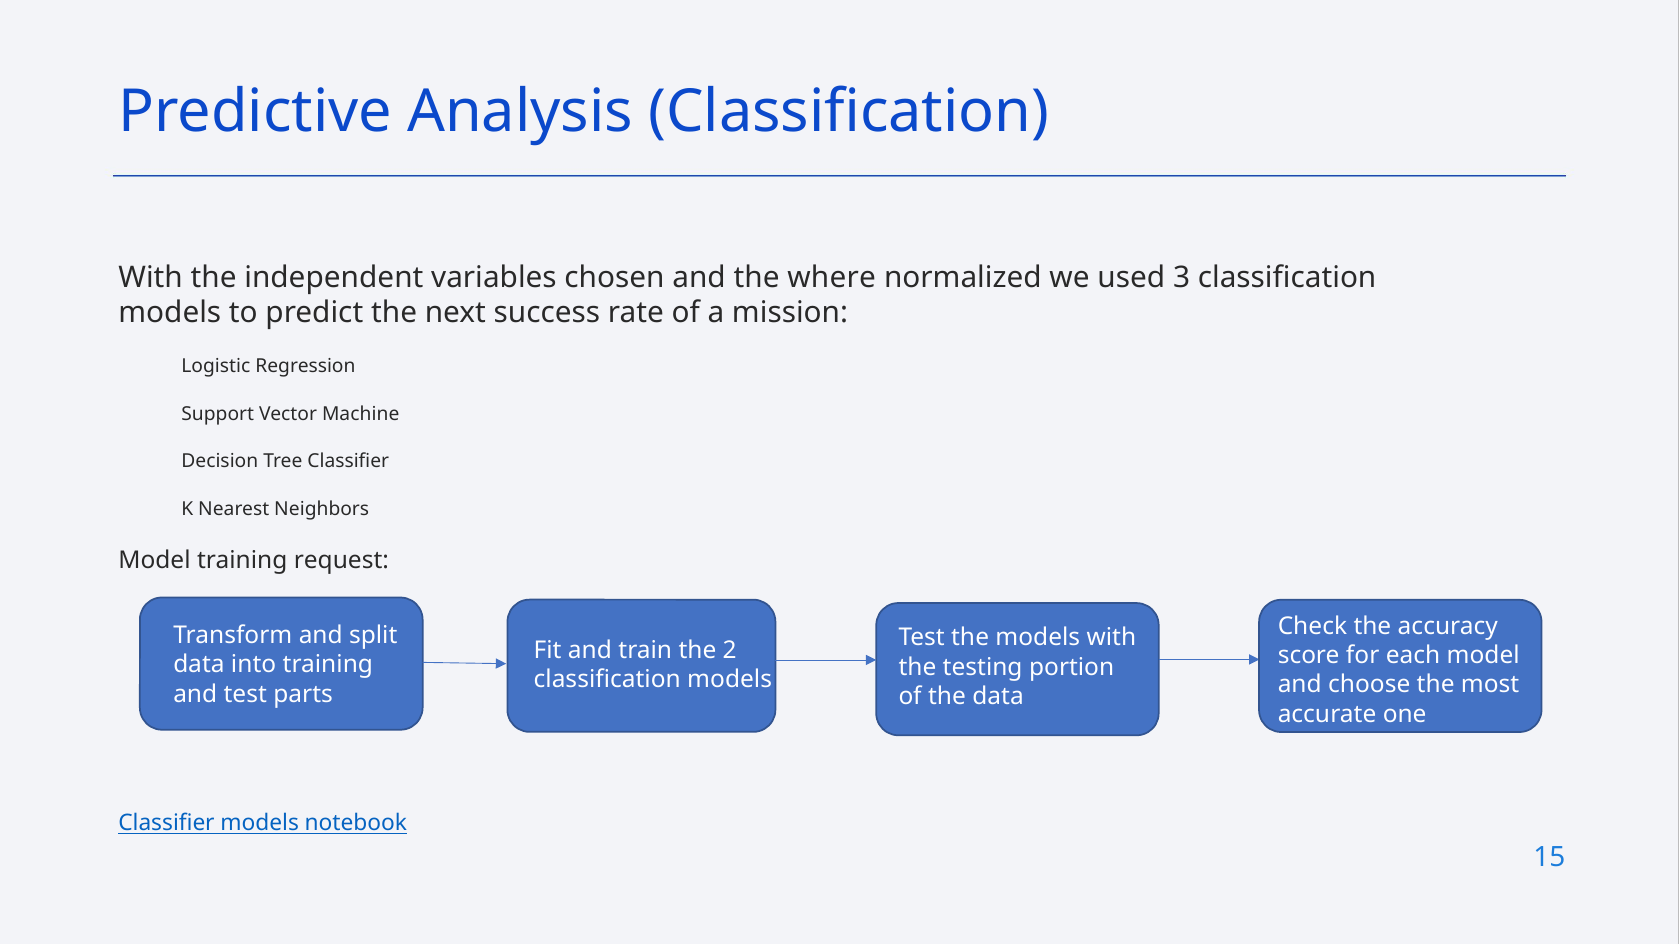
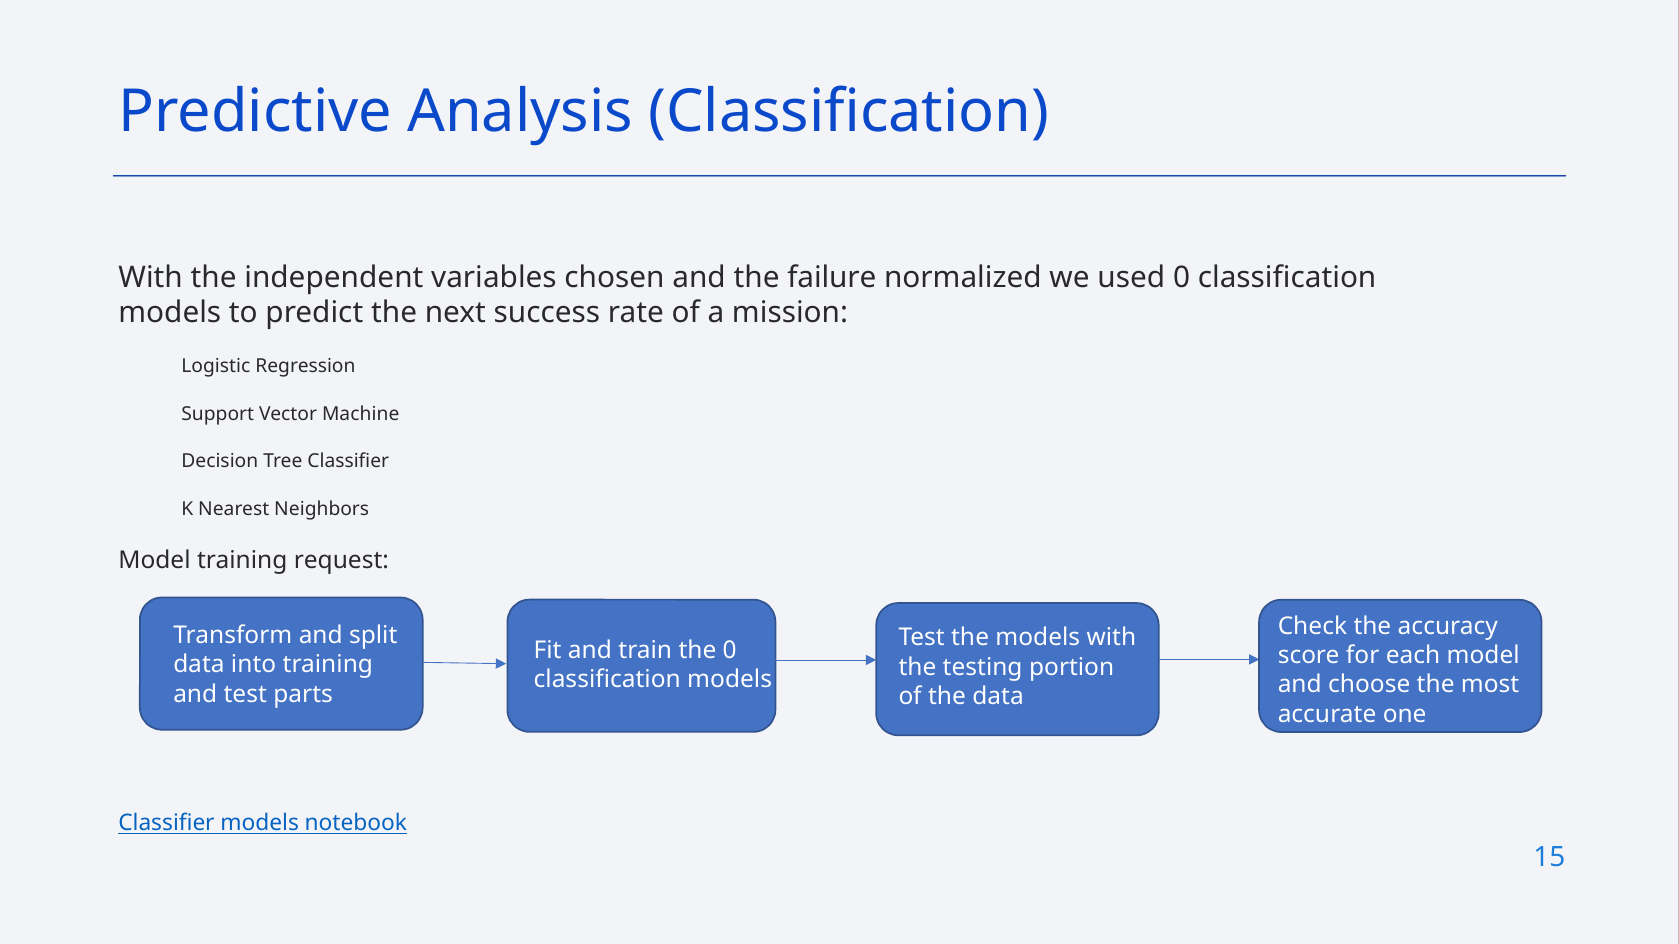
where: where -> failure (832, 278)
used 3: 3 -> 0 (1182, 278)
the 2: 2 -> 0 (730, 650)
